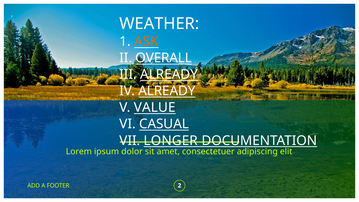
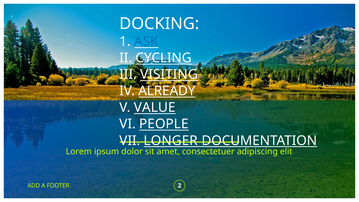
WEATHER: WEATHER -> DOCKING (159, 24)
ASK colour: orange -> blue (146, 41)
OVERALL: OVERALL -> CYCLING (164, 58)
III ALREADY: ALREADY -> VISITING (169, 74)
CASUAL: CASUAL -> PEOPLE (164, 124)
